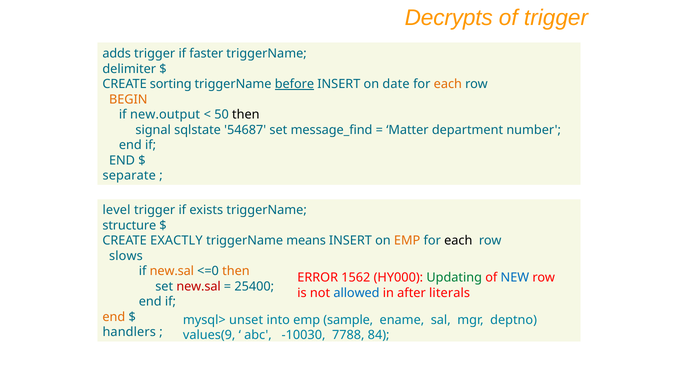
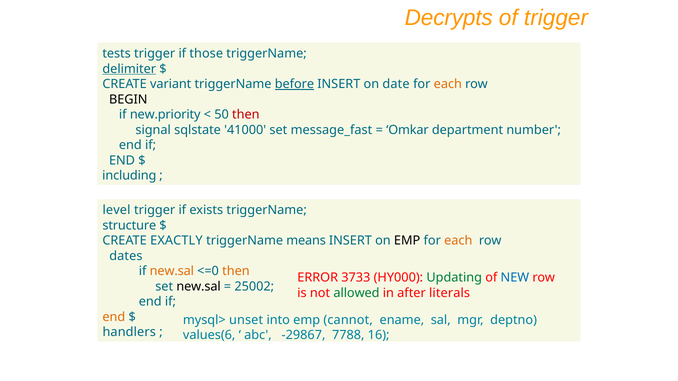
adds: adds -> tests (117, 54)
faster: faster -> those (206, 54)
delimiter underline: none -> present (129, 69)
sorting: sorting -> variant (171, 84)
BEGIN colour: orange -> black (128, 99)
new.output: new.output -> new.priority (165, 115)
then colour: black -> red (246, 115)
54687: 54687 -> 41000 (245, 130)
message_find: message_find -> message_fast (331, 130)
Matter: Matter -> Omkar (407, 130)
separate: separate -> including (129, 176)
EMP colour: orange -> black (407, 241)
each colour: black -> orange (458, 241)
slows: slows -> dates (126, 256)
1562: 1562 -> 3733 (356, 278)
new.sal colour: red -> black (199, 287)
25400: 25400 -> 25002 (254, 287)
allowed colour: blue -> green (356, 293)
sample: sample -> cannot (348, 320)
values(9: values(9 -> values(6 (209, 336)
-10030: -10030 -> -29867 (304, 336)
84: 84 -> 16 (379, 336)
